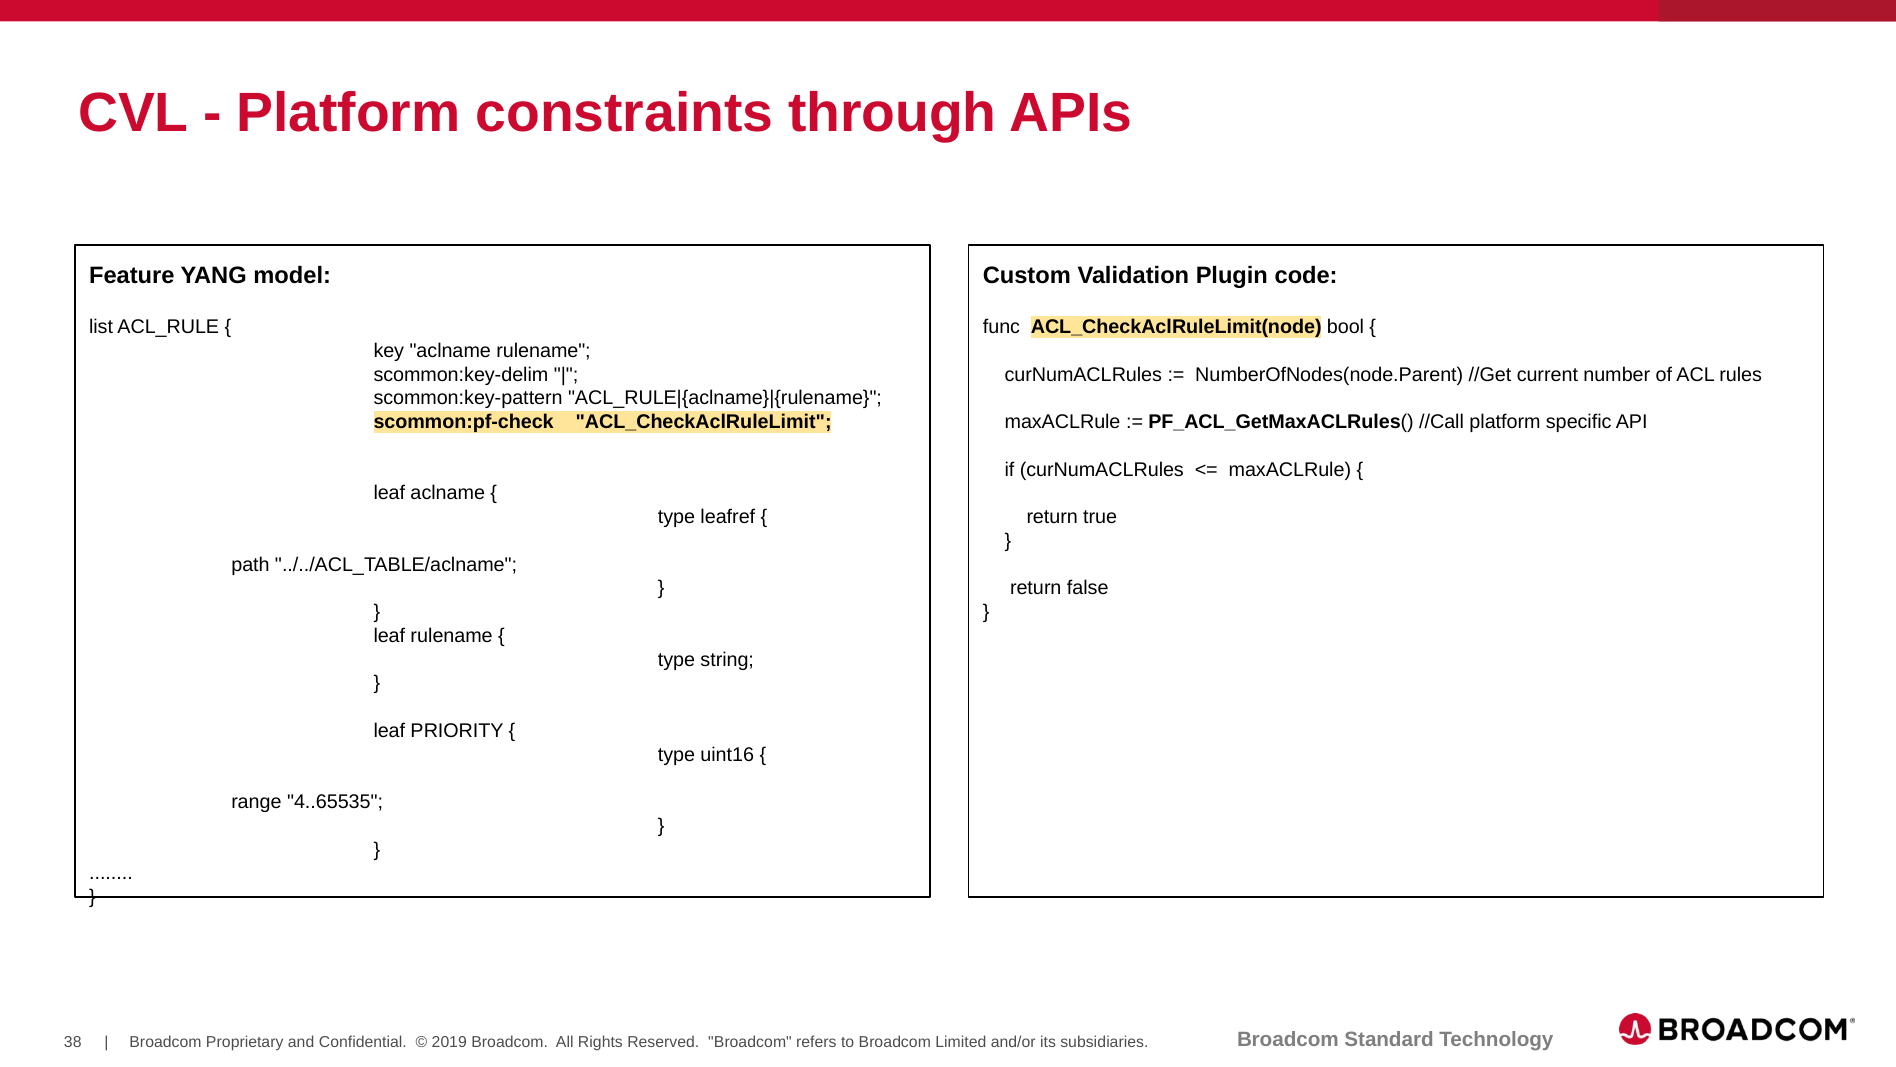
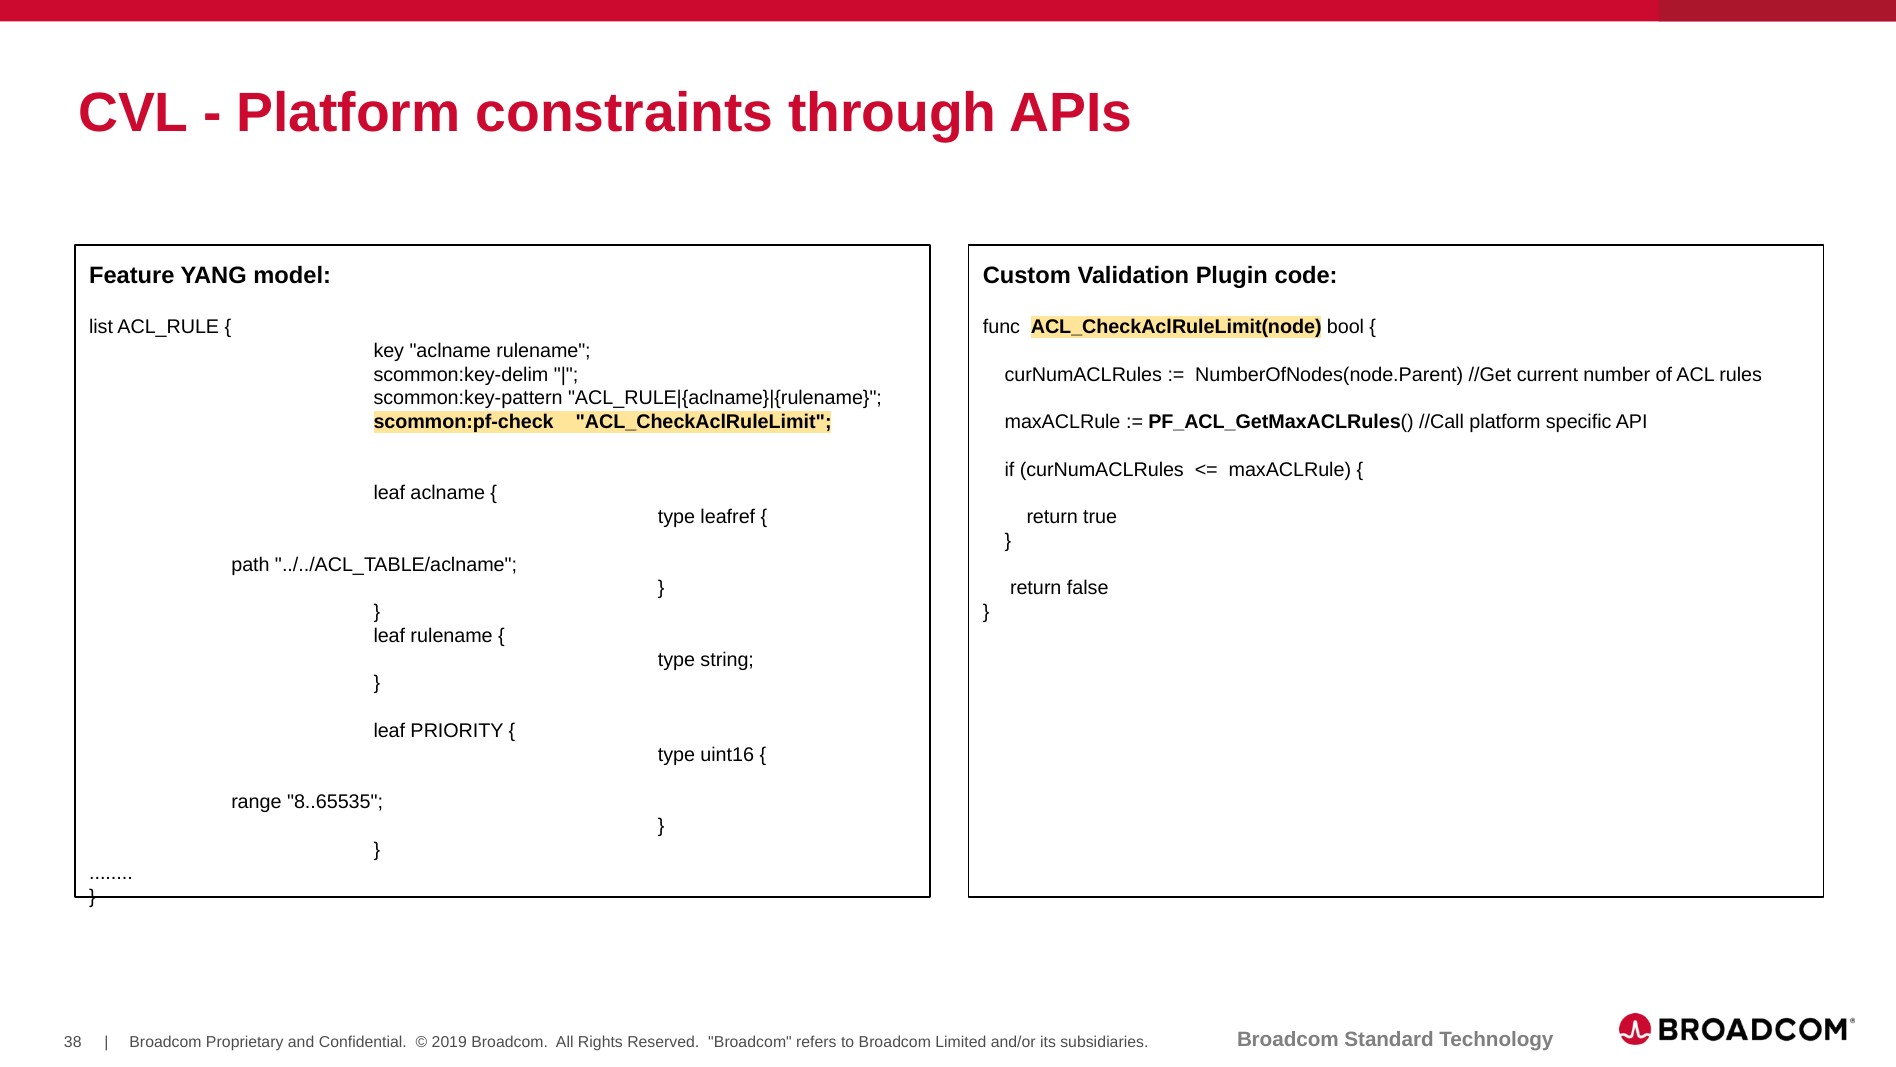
4..65535: 4..65535 -> 8..65535 (335, 802)
